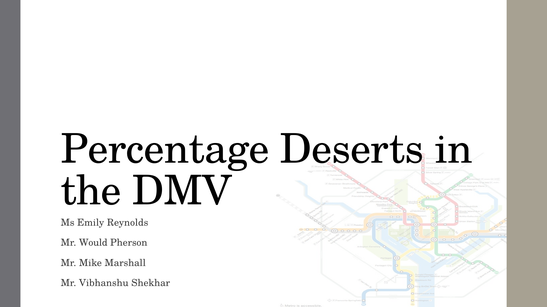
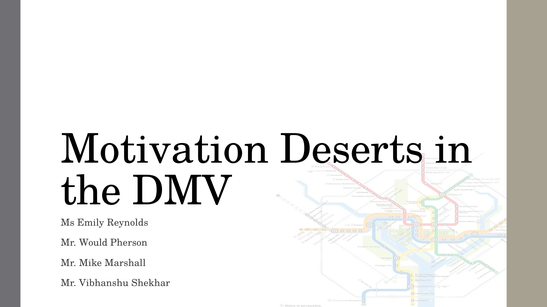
Percentage: Percentage -> Motivation (165, 150)
